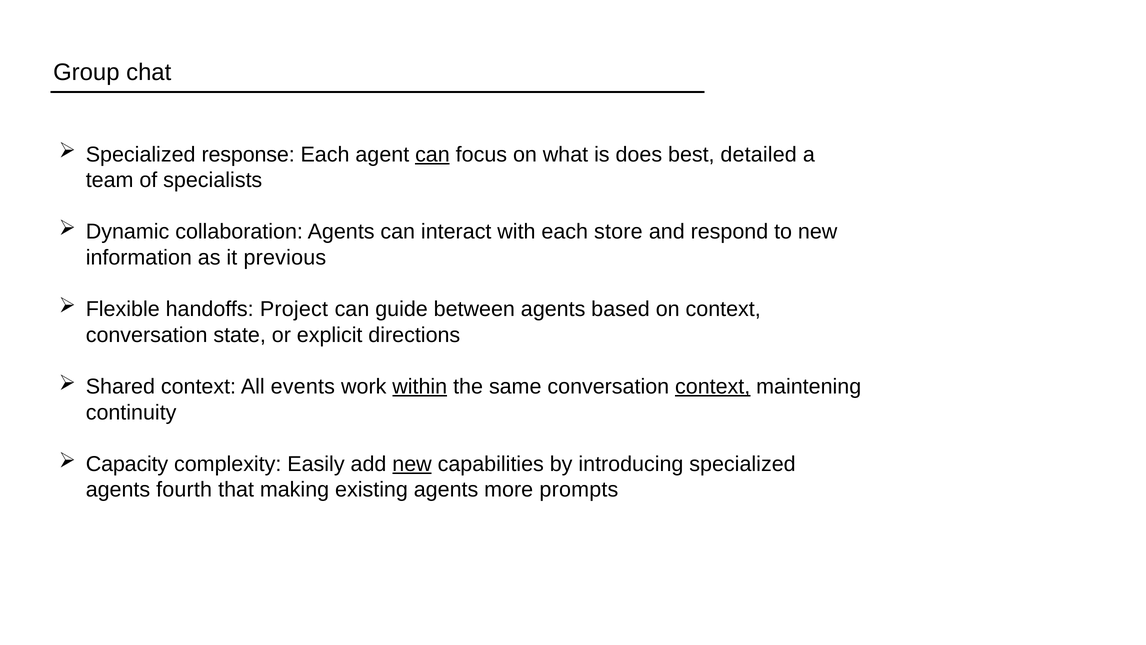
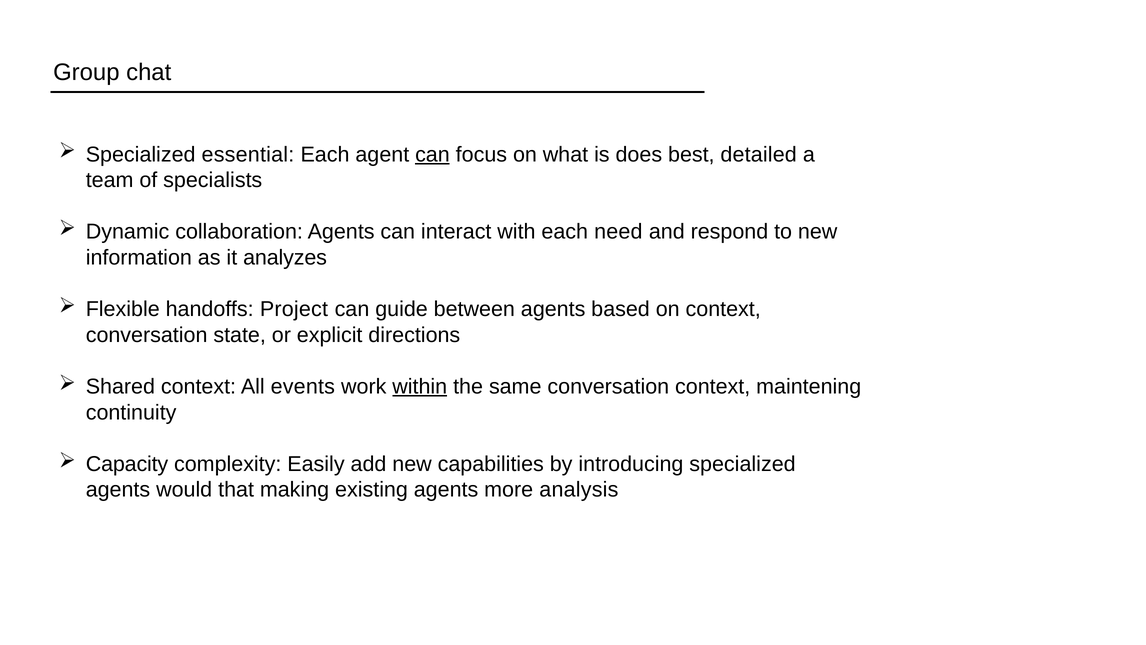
response: response -> essential (248, 154)
store: store -> need (618, 232)
previous: previous -> analyzes (285, 257)
context underline: present -> none (713, 386)
new underline: present -> none (412, 464)
fourth: fourth -> would (184, 490)
prompts: prompts -> analysis (579, 490)
